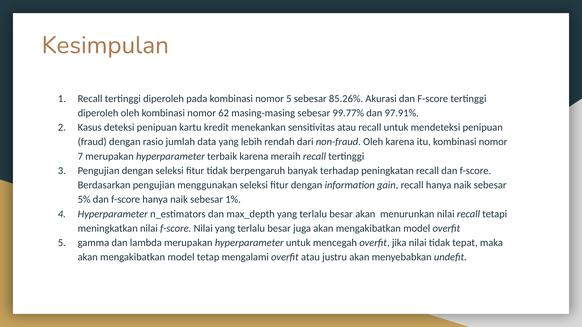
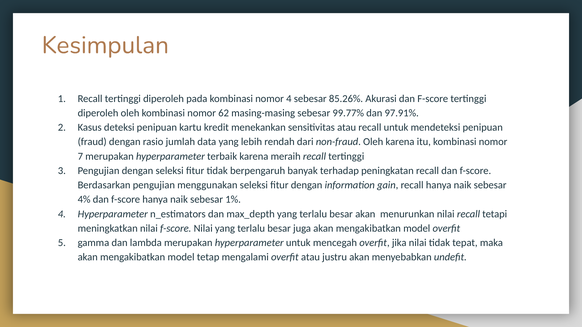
nomor 5: 5 -> 4 (289, 99)
5%: 5% -> 4% (84, 200)
